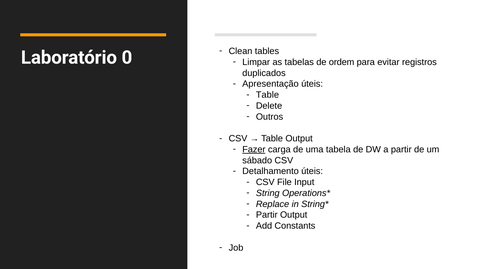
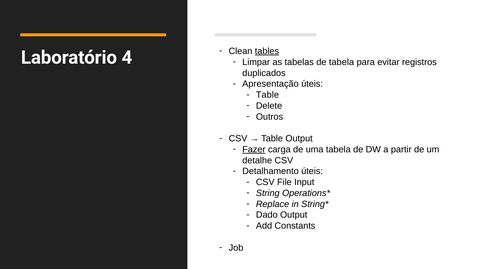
0: 0 -> 4 (127, 58)
tables underline: none -> present (267, 51)
de ordem: ordem -> tabela (342, 62)
sábado: sábado -> detalhe (257, 160)
Partir: Partir -> Dado (267, 215)
